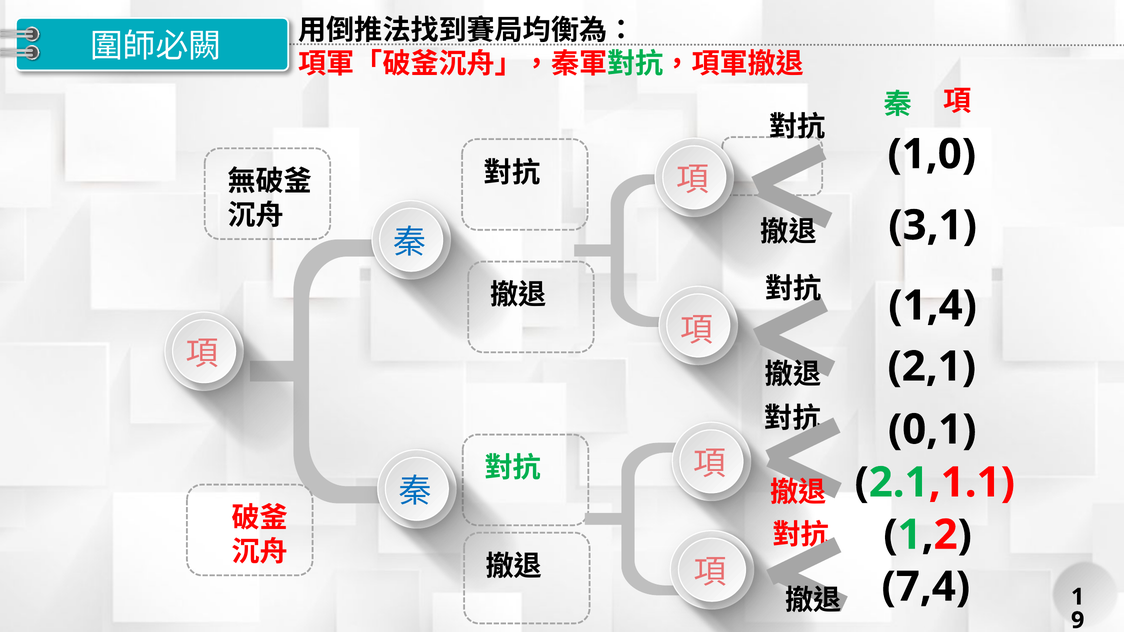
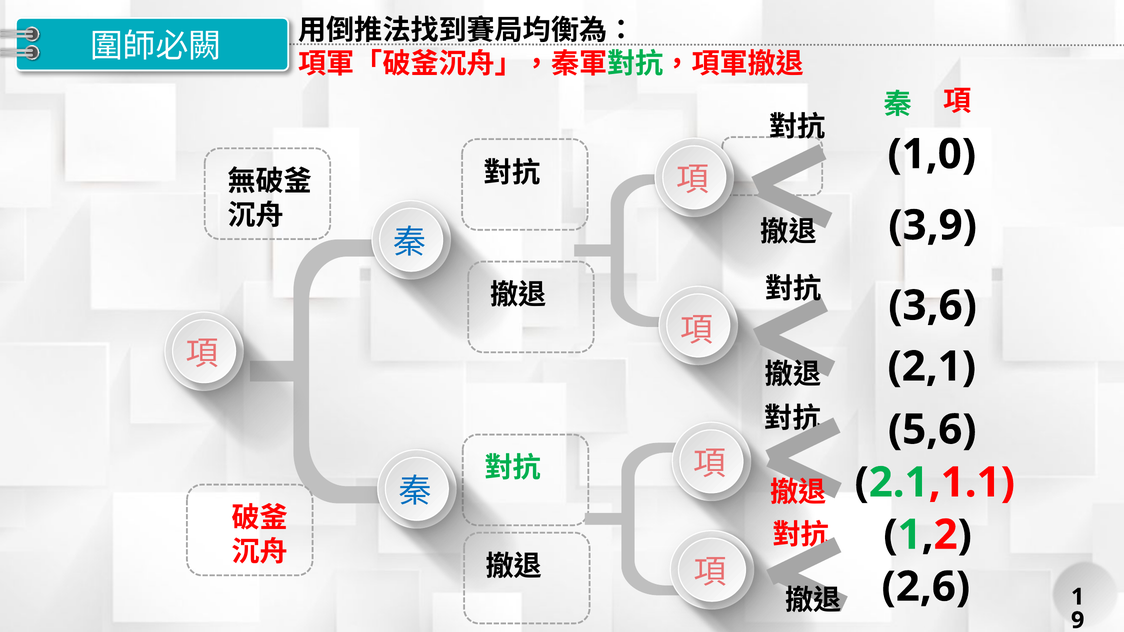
3,1: 3,1 -> 3,9 (933, 226)
1,4: 1,4 -> 3,6 (933, 306)
0,1: 0,1 -> 5,6 (932, 430)
7,4: 7,4 -> 2,6 (926, 587)
